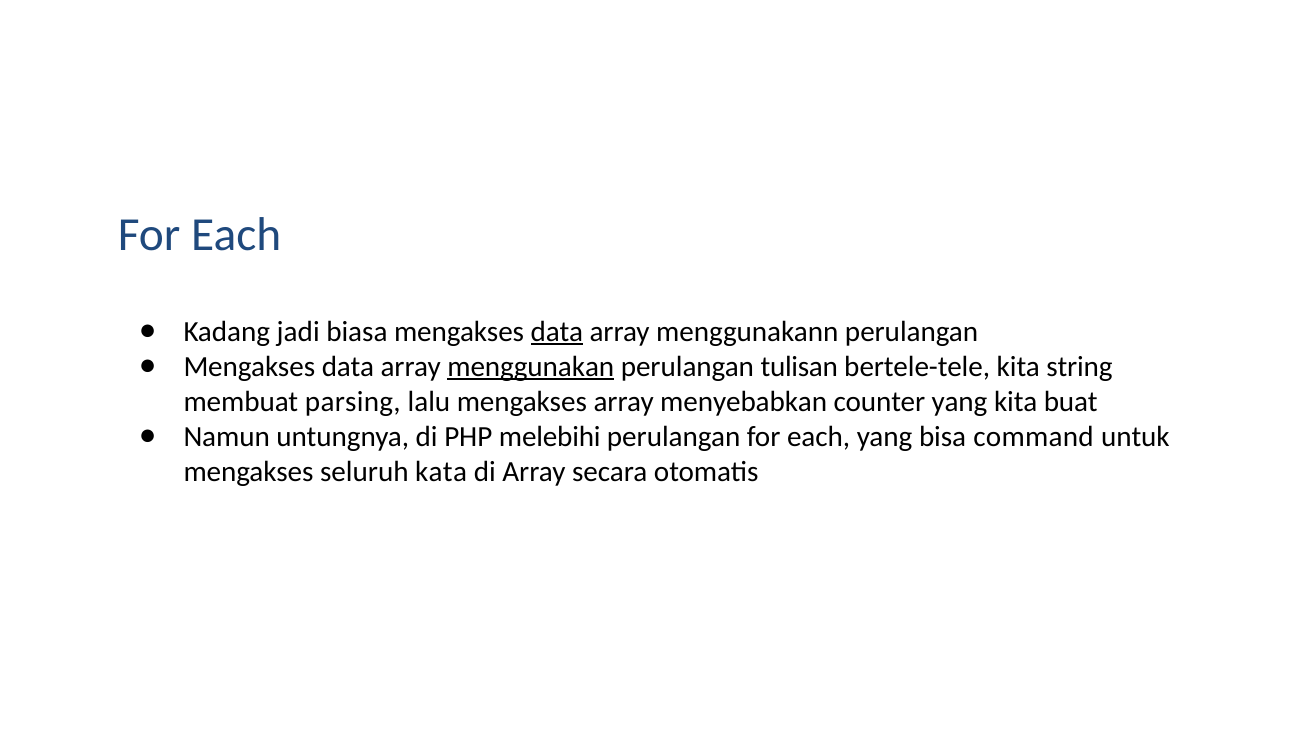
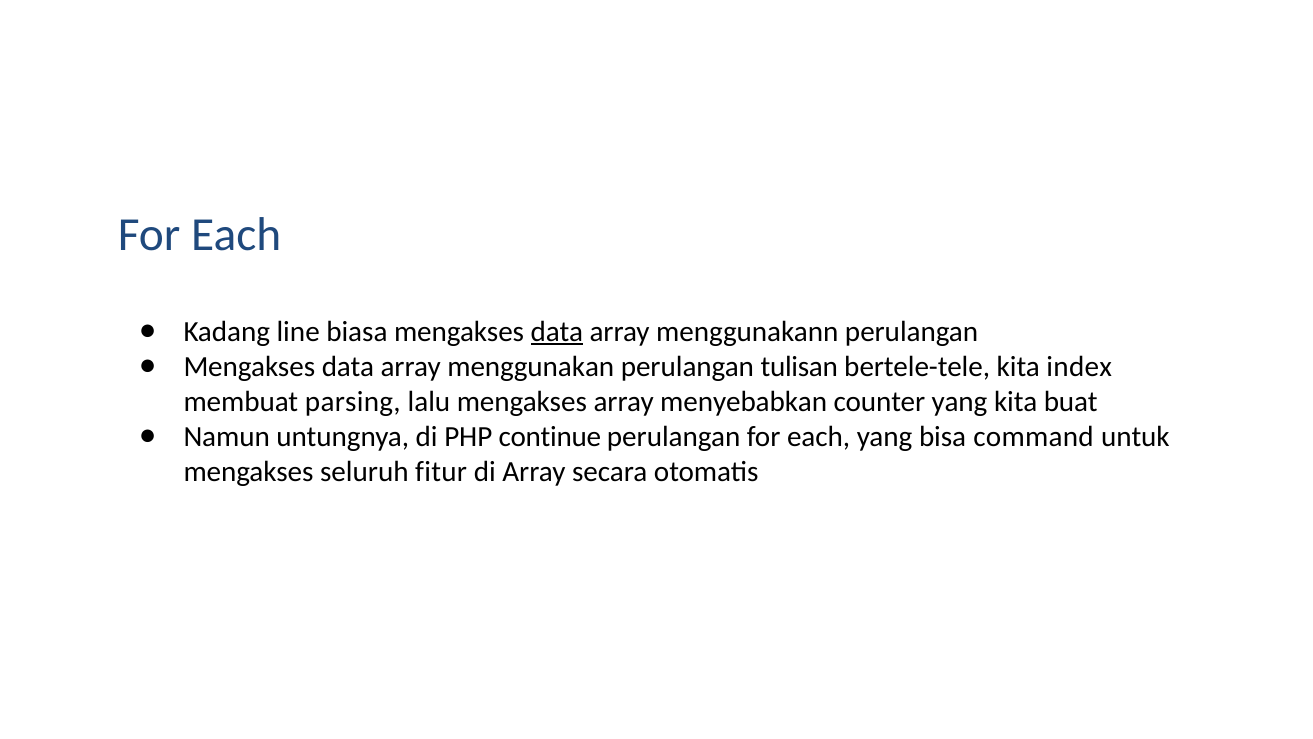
jadi: jadi -> line (298, 331)
menggunakan underline: present -> none (531, 366)
string: string -> index (1079, 366)
melebihi: melebihi -> continue (550, 436)
kata: kata -> fitur (441, 471)
